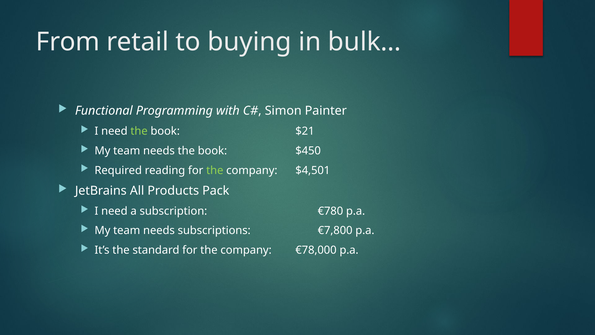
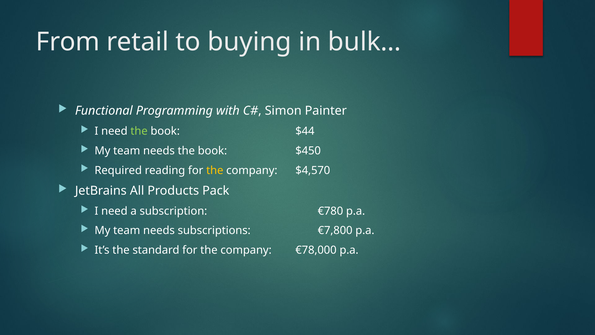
$21: $21 -> $44 (305, 131)
the colour: light green -> yellow (215, 170)
$4,501: $4,501 -> $4,570 (313, 170)
